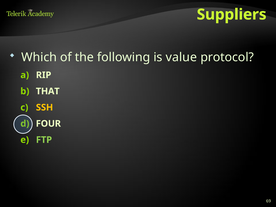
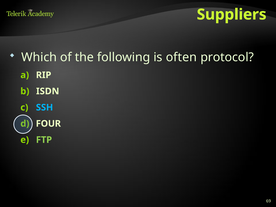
value: value -> often (181, 57)
THAT: THAT -> ISDN (48, 91)
SSH colour: yellow -> light blue (45, 107)
